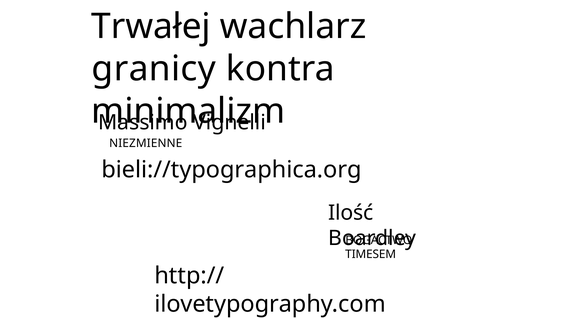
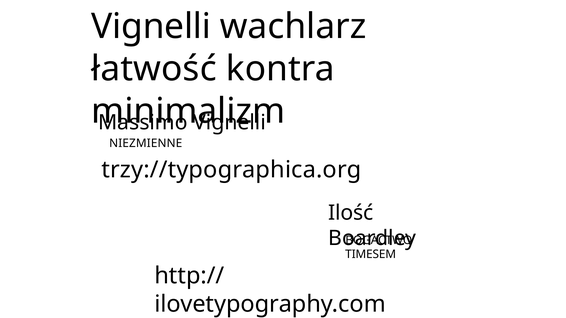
Trwałej: Trwałej -> Vignelli (151, 26)
granicy: granicy -> łatwość (154, 69)
bieli://typographica.org: bieli://typographica.org -> trzy://typographica.org (231, 170)
